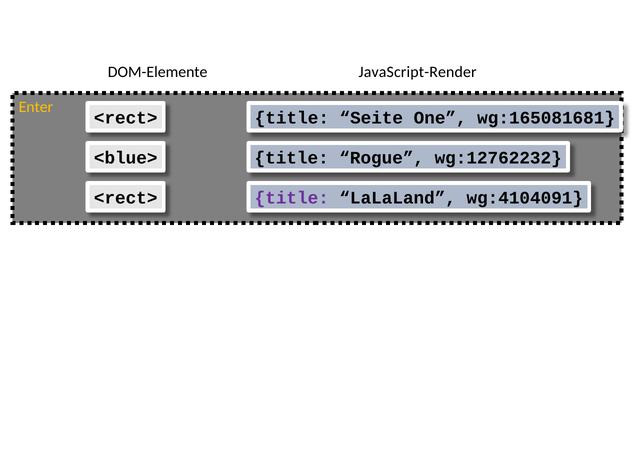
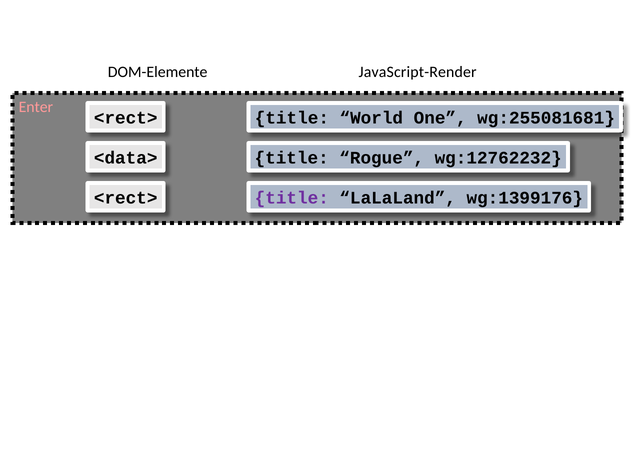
Enter colour: yellow -> pink (36, 107)
Seite: Seite -> World (371, 118)
wg:165081681: wg:165081681 -> wg:255081681 (546, 118)
<blue>: <blue> -> <data> (126, 158)
wg:4104091: wg:4104091 -> wg:1399176 (525, 198)
